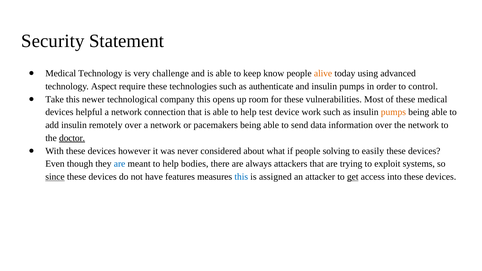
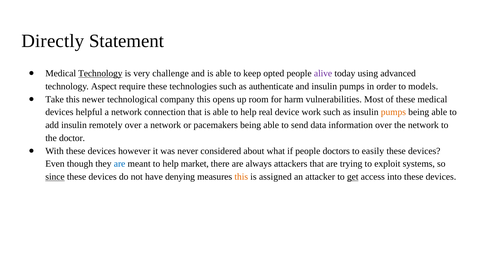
Security: Security -> Directly (53, 41)
Technology underline: none -> present (100, 74)
know: know -> opted (274, 74)
alive colour: orange -> purple (323, 74)
control: control -> models (423, 86)
for these: these -> harm (294, 99)
test: test -> real (266, 112)
doctor underline: present -> none (72, 138)
solving: solving -> doctors (336, 151)
bodies: bodies -> market (195, 164)
features: features -> denying (180, 177)
this colour: blue -> orange (241, 177)
